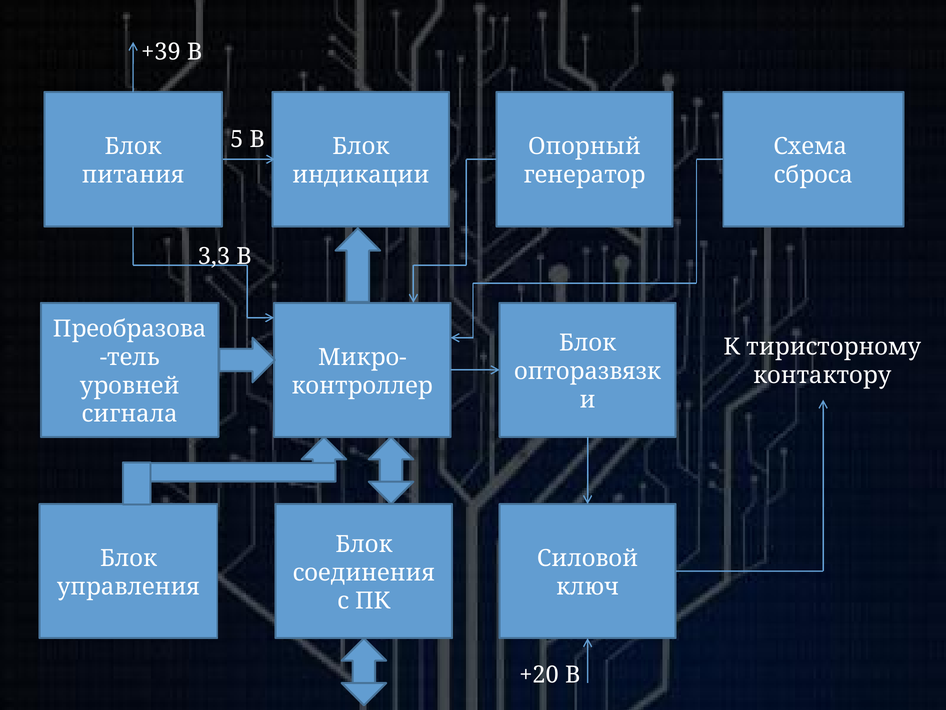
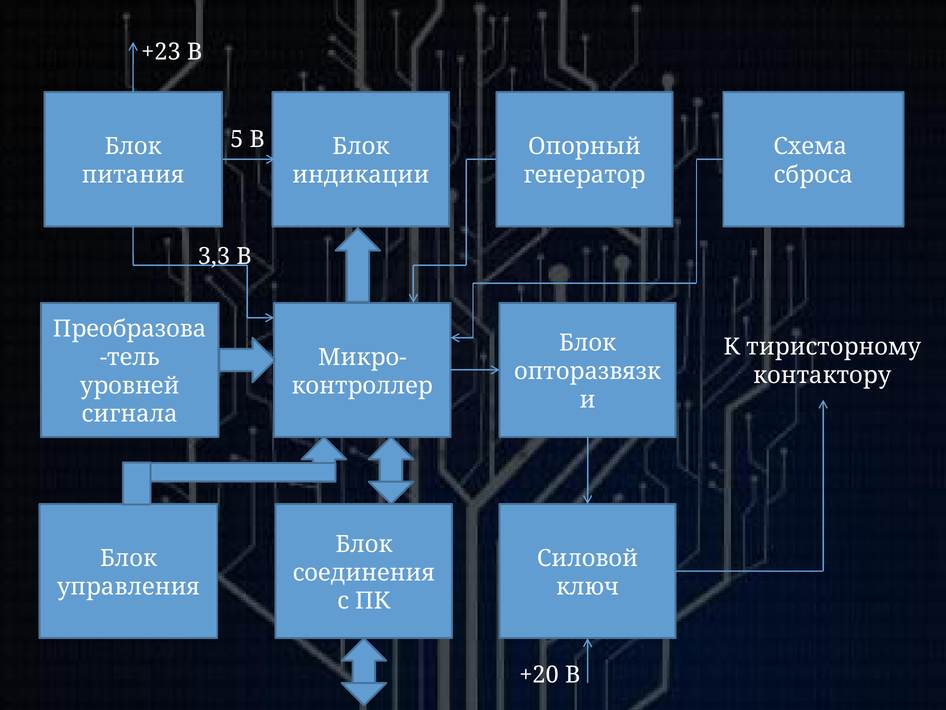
+39: +39 -> +23 (161, 52)
